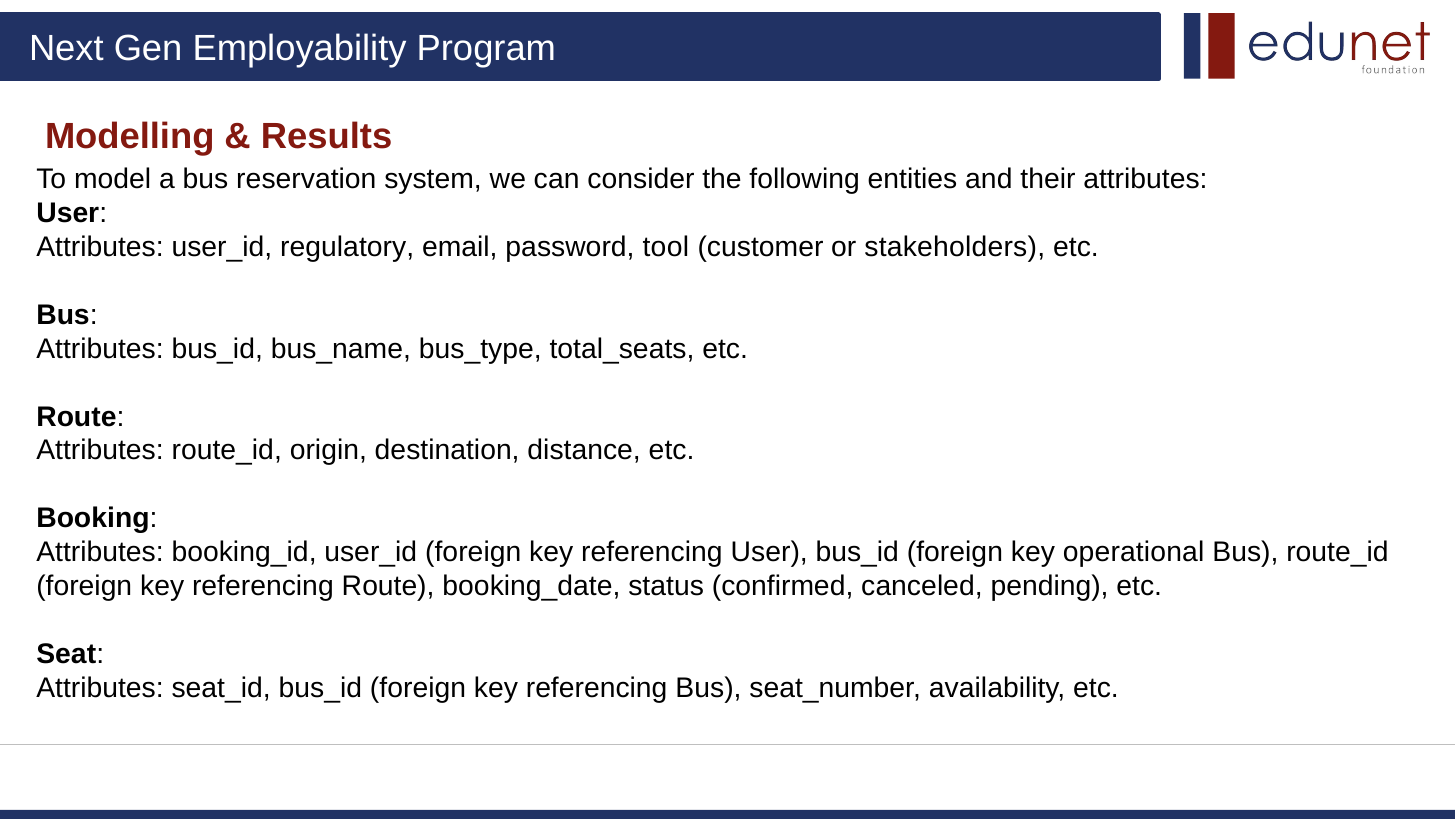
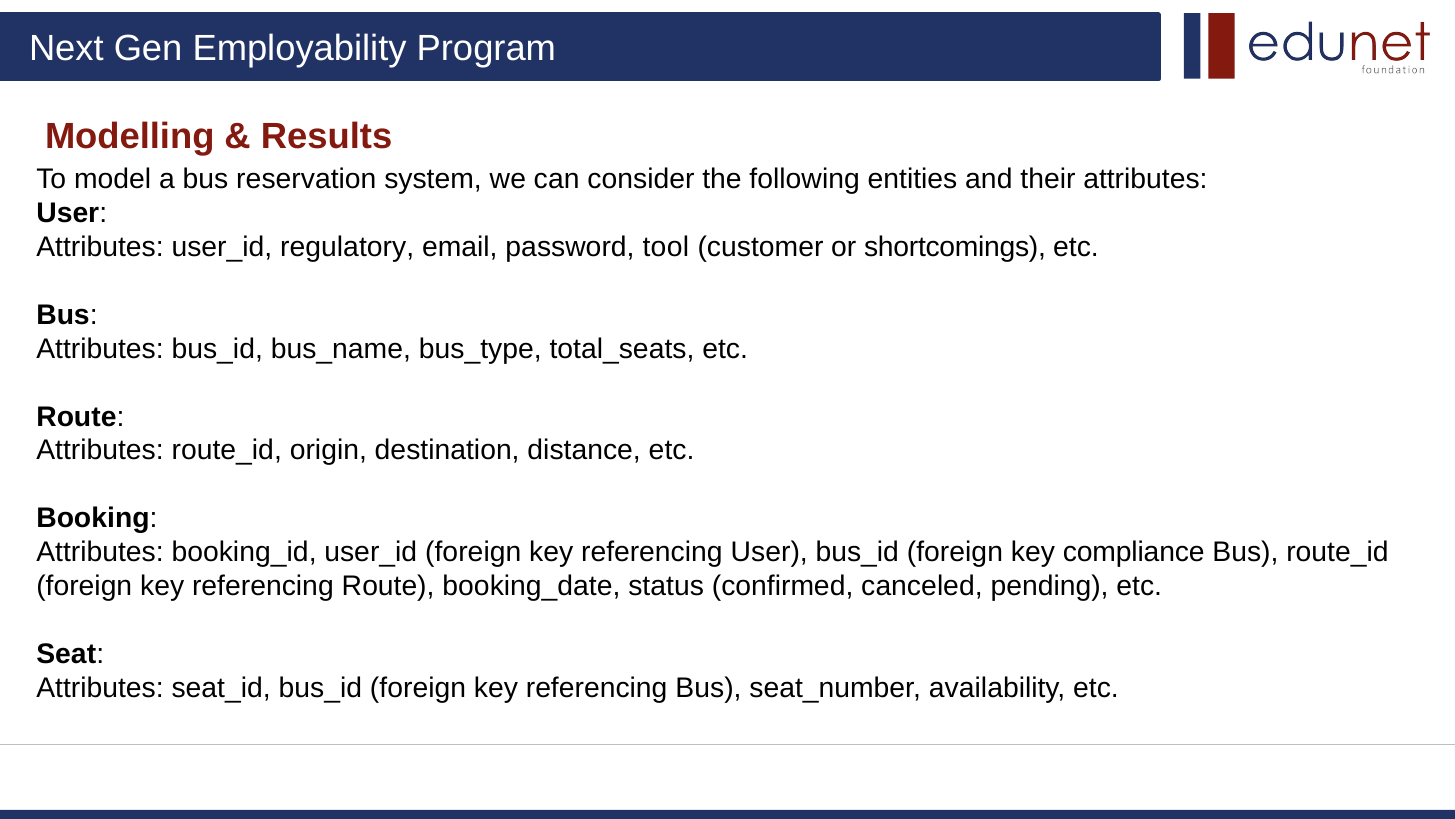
stakeholders: stakeholders -> shortcomings (955, 247)
operational: operational -> compliance (1134, 552)
